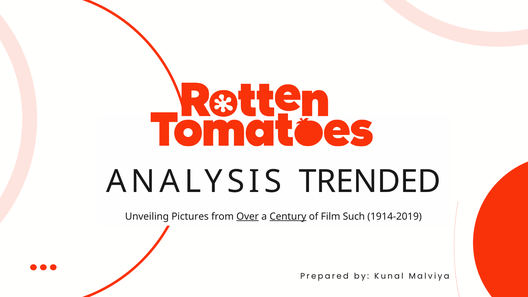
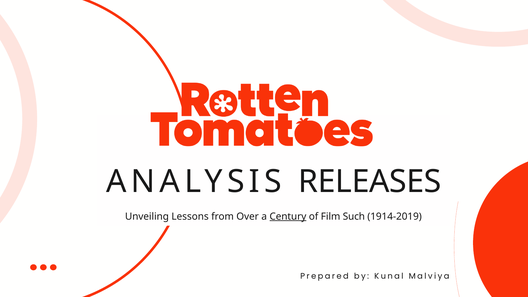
TRENDED: TRENDED -> RELEASES (370, 182)
Pictures: Pictures -> Lessons (190, 217)
Over underline: present -> none (248, 217)
